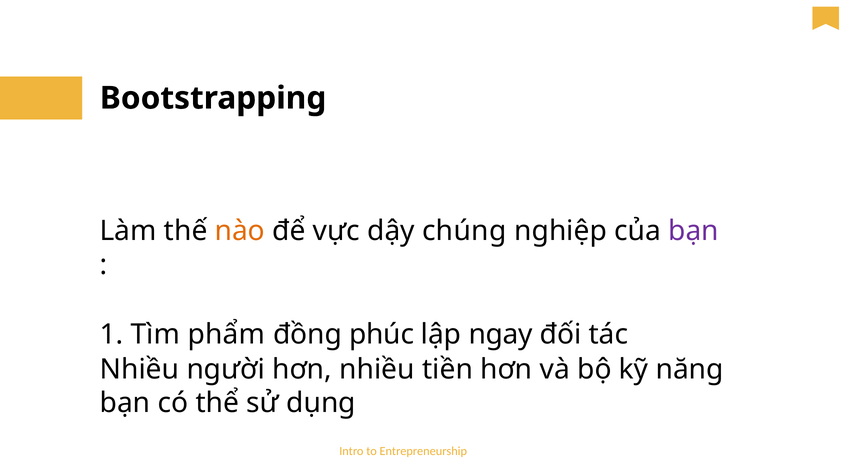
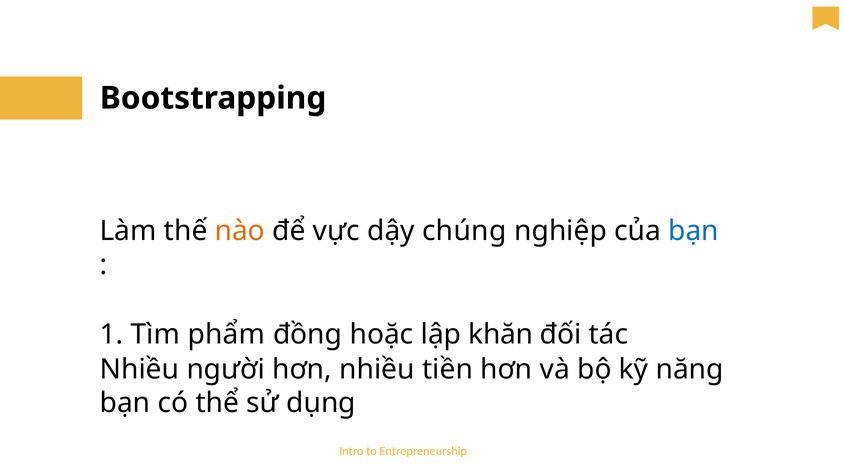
bạn colour: purple -> blue (694, 231)
phúc: phúc -> hoặc (382, 334)
ngay: ngay -> khăn (501, 334)
